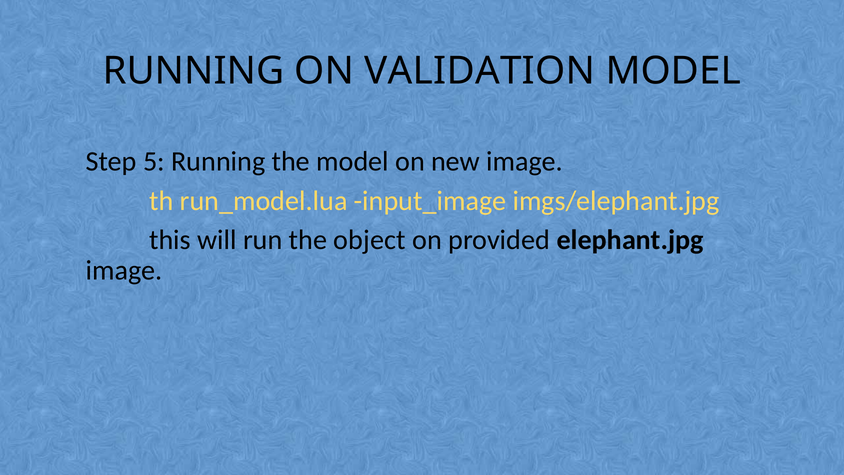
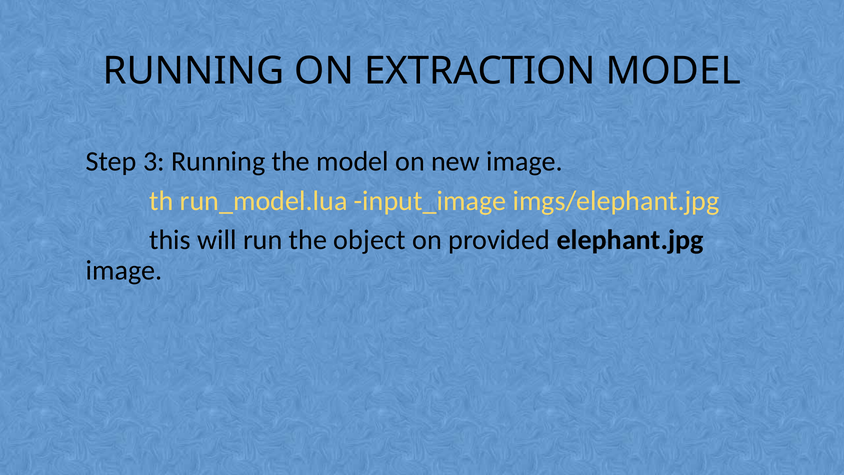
VALIDATION: VALIDATION -> EXTRACTION (480, 71)
5: 5 -> 3 (154, 162)
